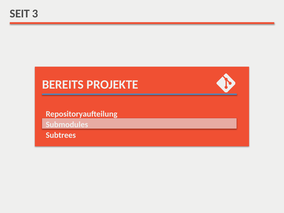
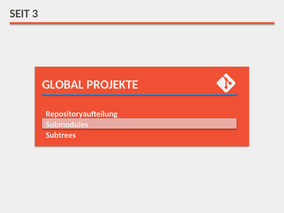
BEREITS: BEREITS -> GLOBAL (63, 85)
